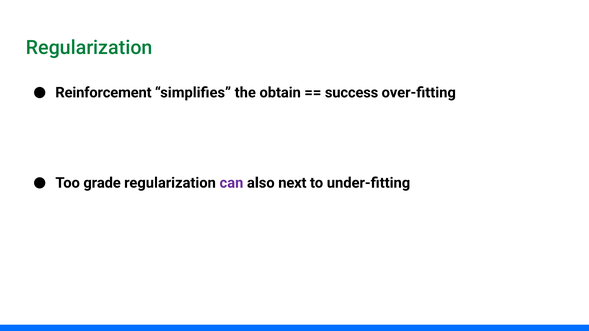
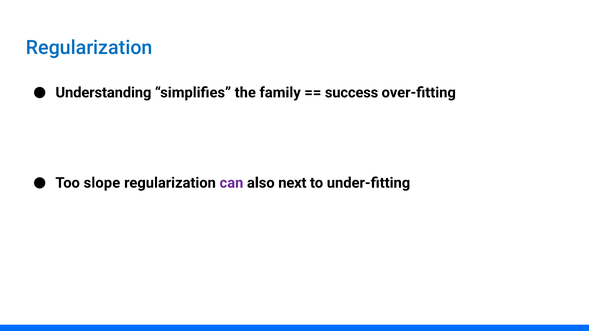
Regularization colour: green -> blue (89, 48)
Reinforcement: Reinforcement -> Understanding (103, 93)
obtain: obtain -> family (280, 93)
grade: grade -> slope (102, 183)
